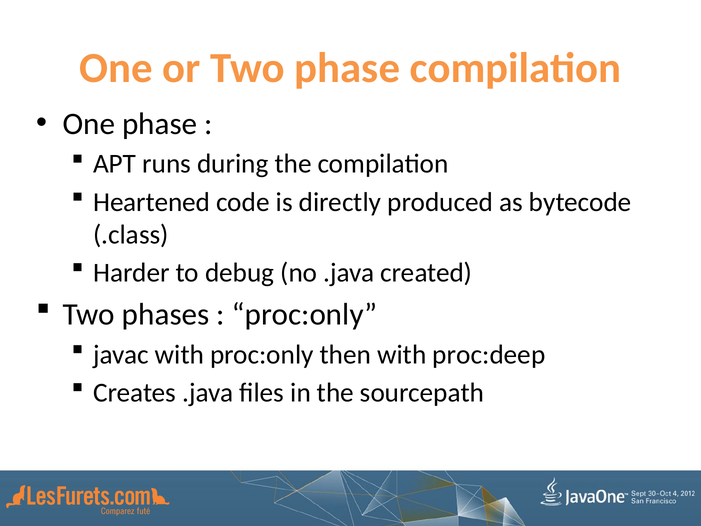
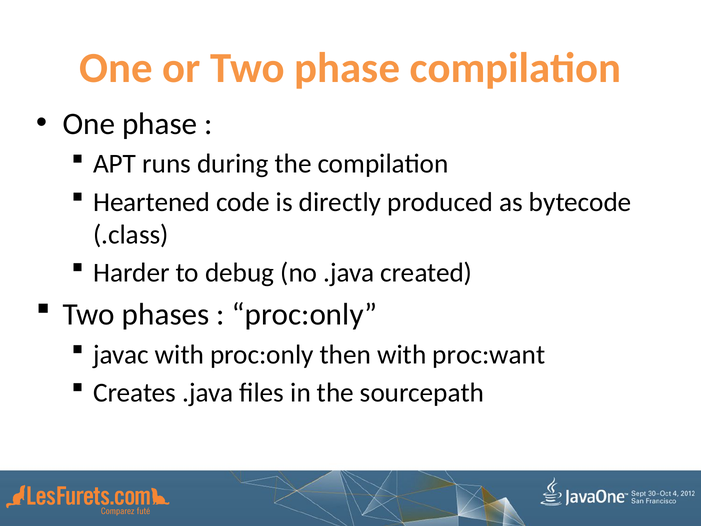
proc:deep: proc:deep -> proc:want (489, 355)
